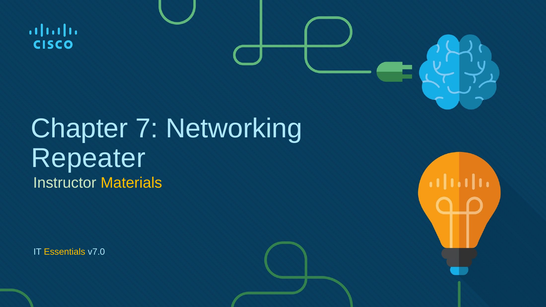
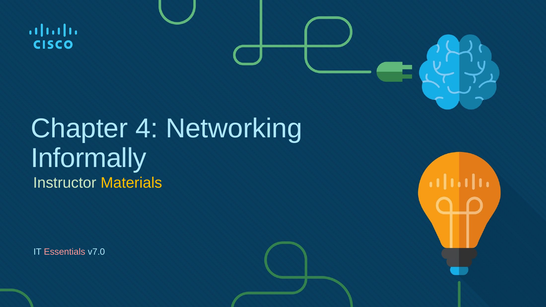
7: 7 -> 4 (147, 129)
Repeater: Repeater -> Informally (89, 158)
Essentials colour: yellow -> pink (65, 252)
